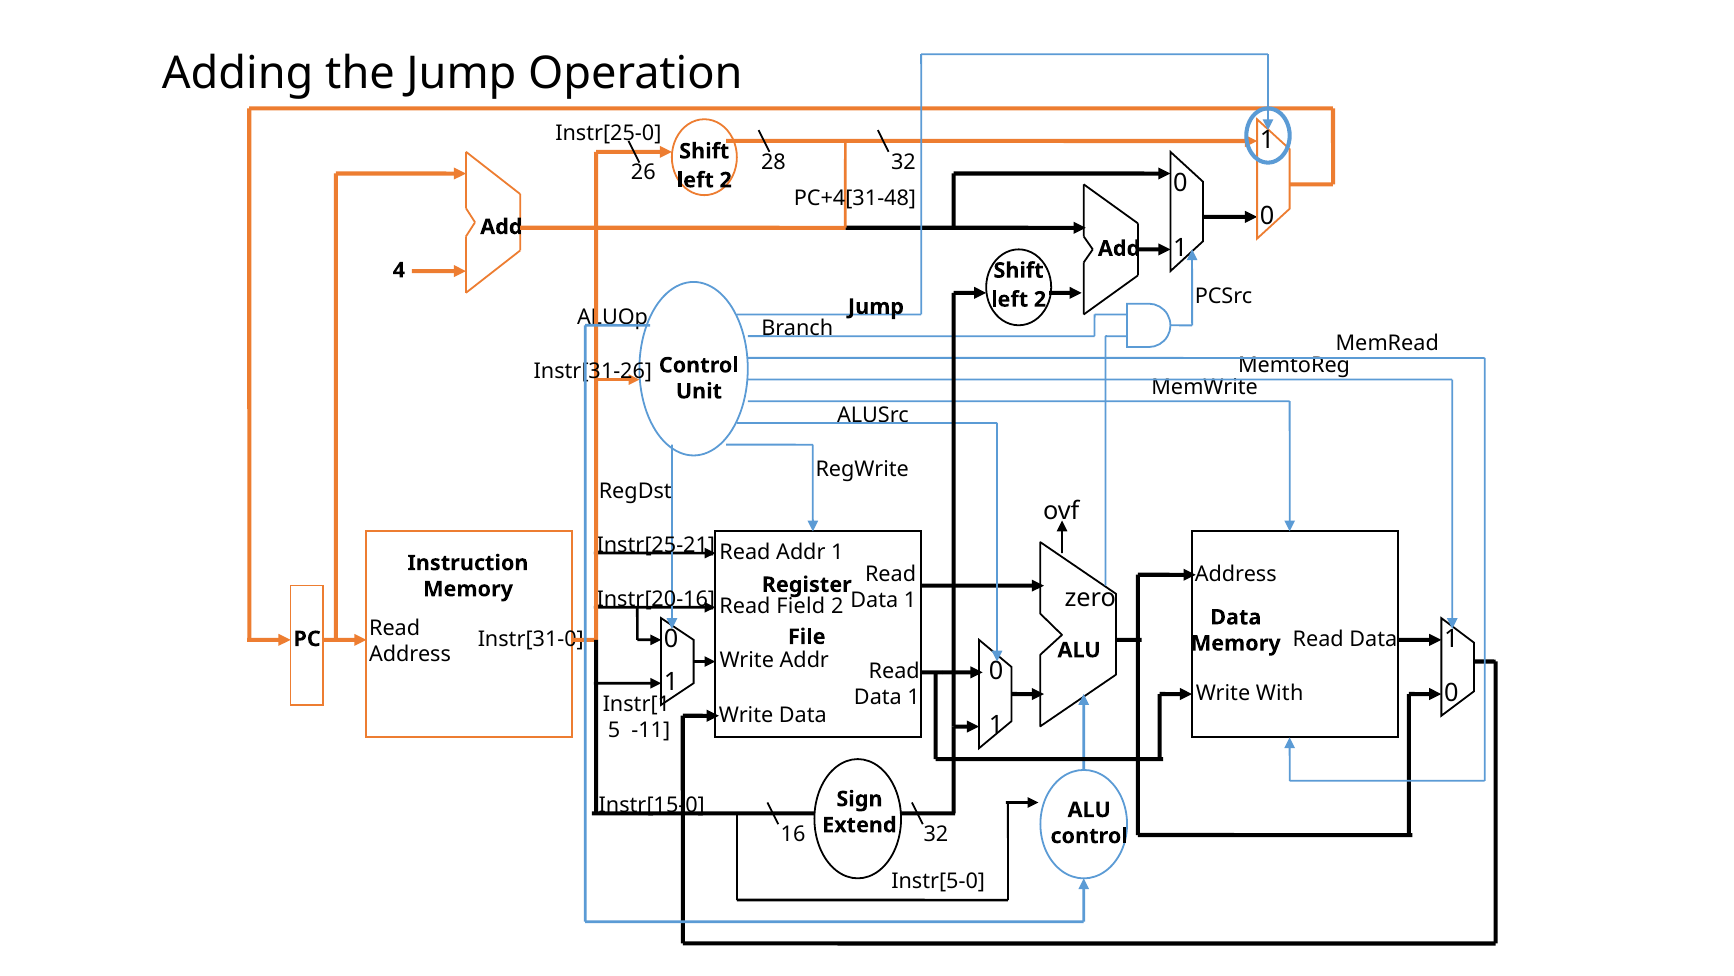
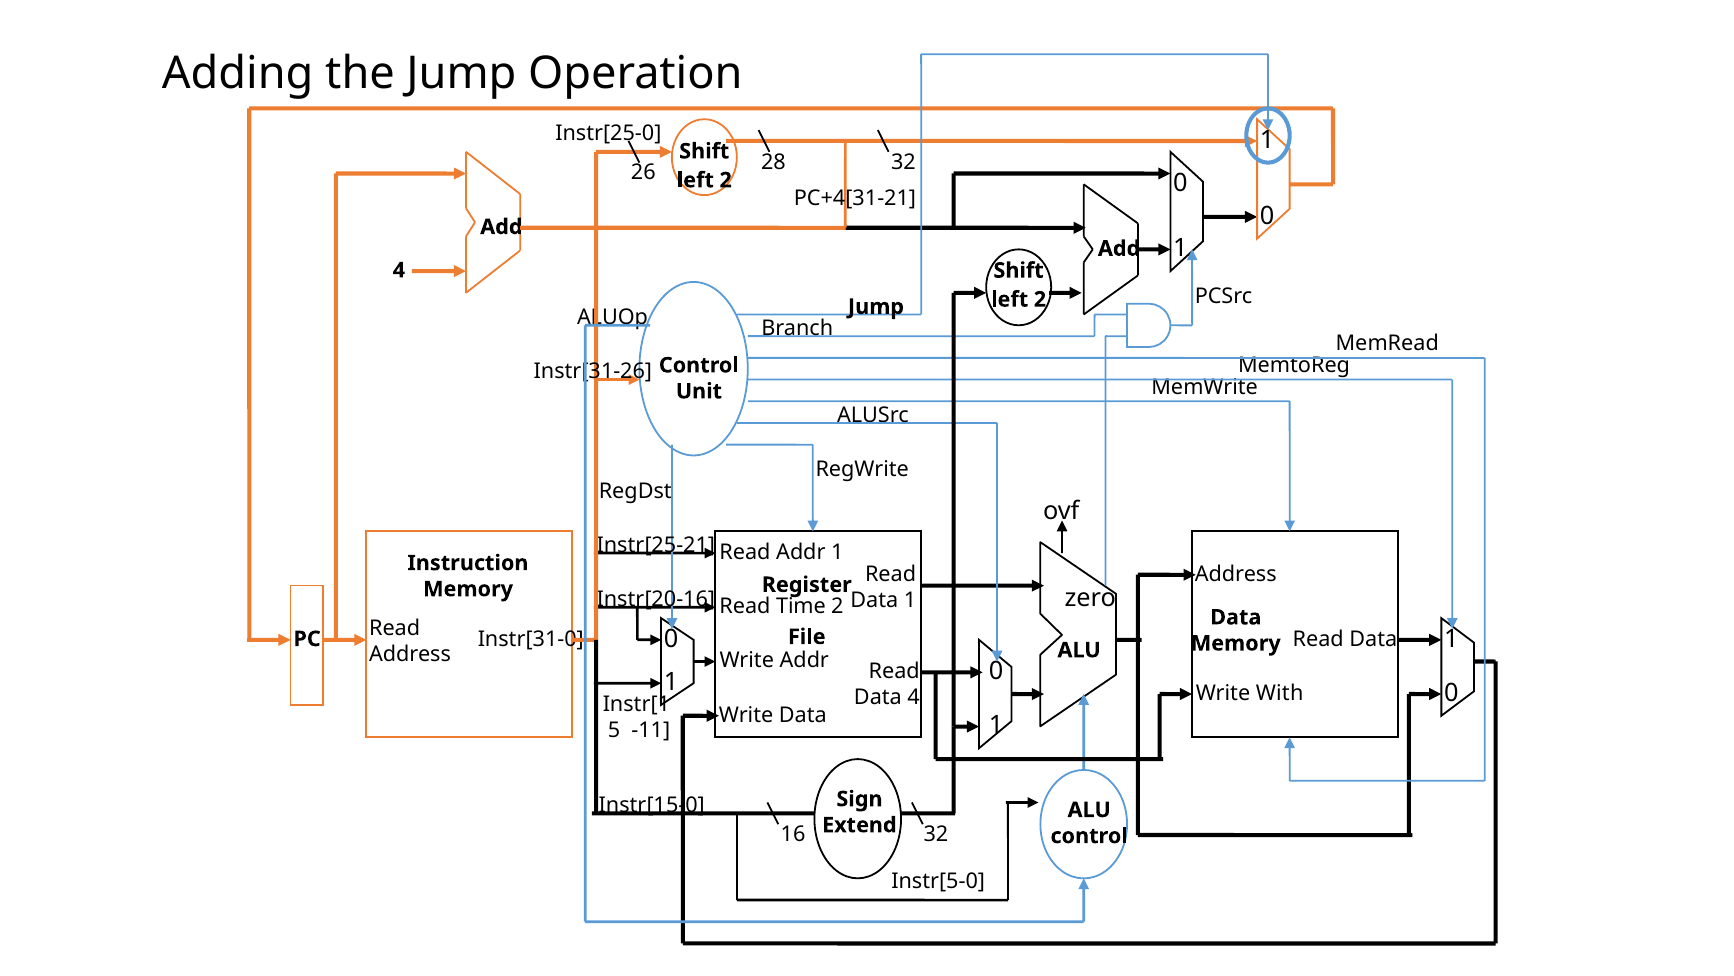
PC+4[31-48: PC+4[31-48 -> PC+4[31-21 (855, 198)
Field: Field -> Time (801, 606)
1: 1 -> 4 (914, 697)
